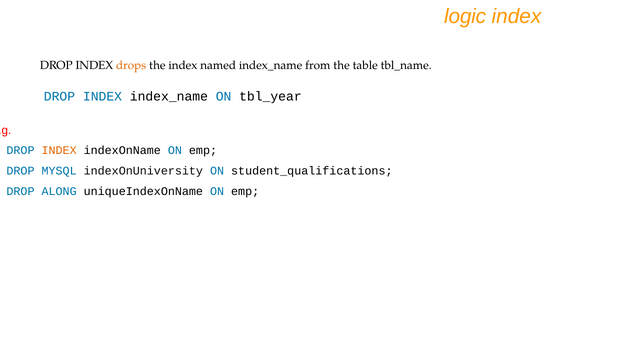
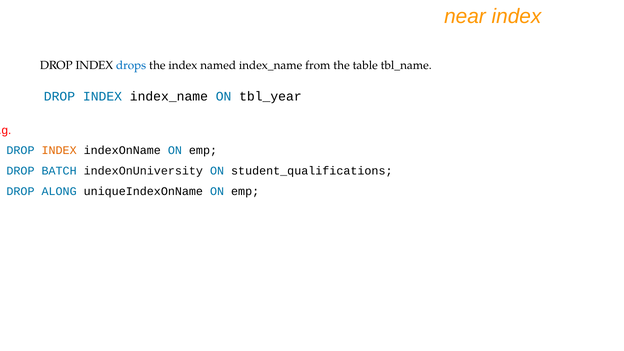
logic: logic -> near (465, 16)
drops colour: orange -> blue (131, 65)
MYSQL: MYSQL -> BATCH (59, 171)
